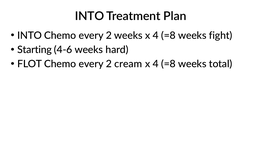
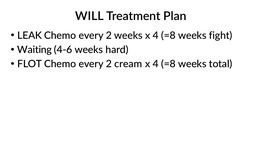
INTO: INTO -> WILL (89, 16)
INTO: INTO -> LEAK (30, 36)
Starting: Starting -> Waiting (35, 50)
